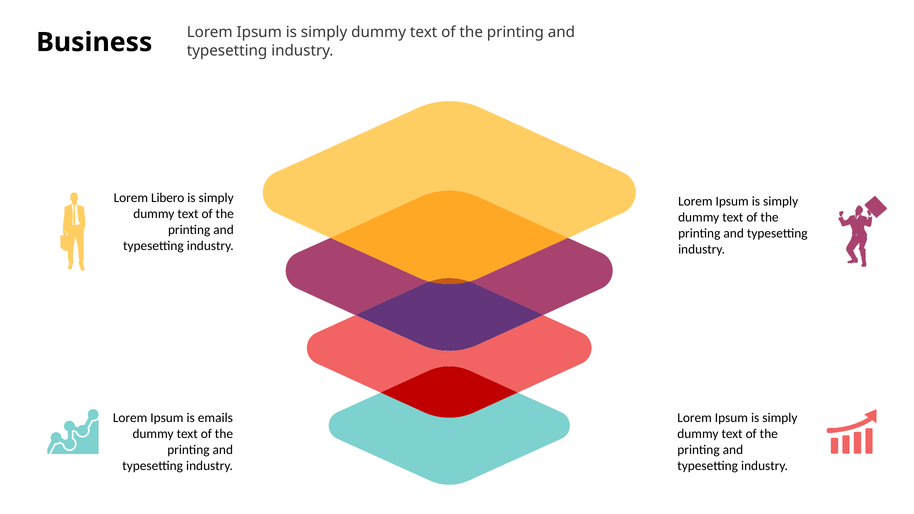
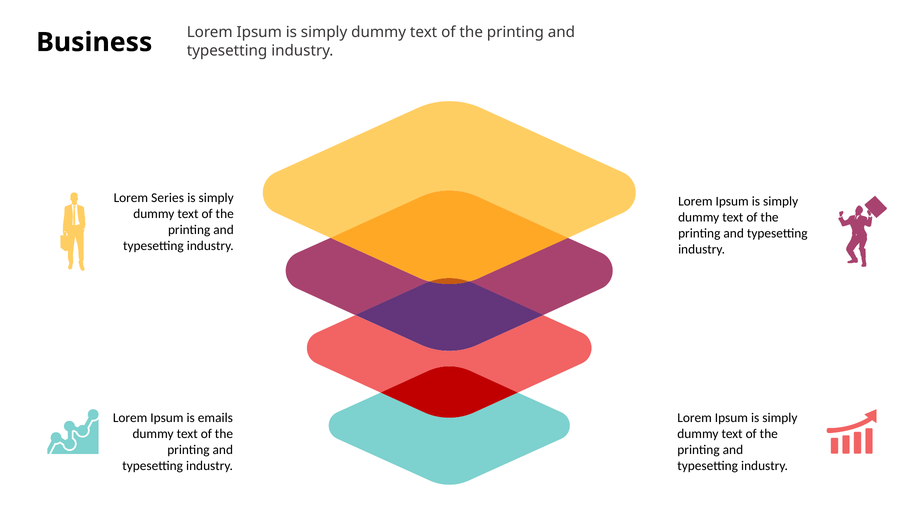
Libero: Libero -> Series (168, 198)
